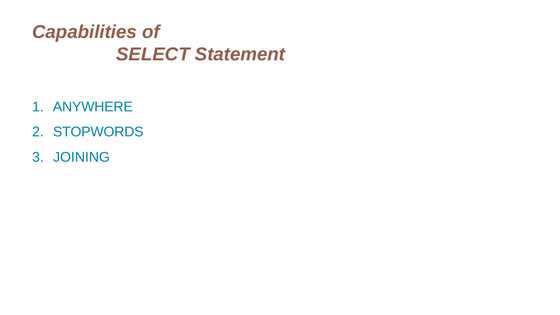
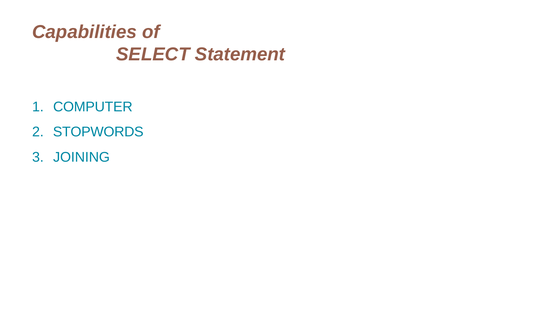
ANYWHERE: ANYWHERE -> COMPUTER (93, 107)
